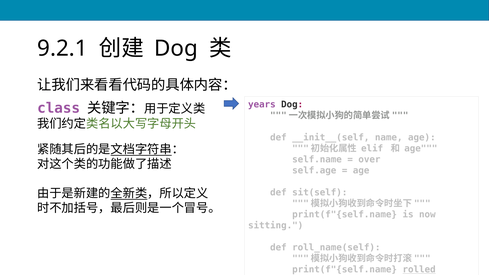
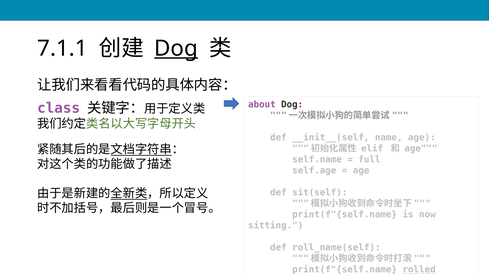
9.2.1: 9.2.1 -> 7.1.1 (62, 48)
Dog underline: none -> present (176, 48)
years: years -> about (262, 105)
over: over -> full (369, 160)
